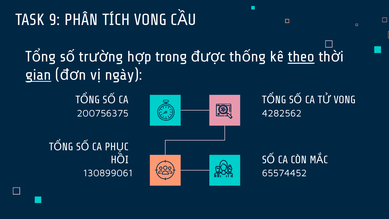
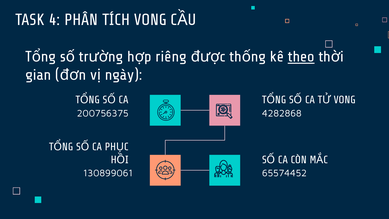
9: 9 -> 4 (54, 20)
trong: trong -> riêng (171, 57)
gian underline: present -> none (38, 75)
4282562: 4282562 -> 4282868 (282, 113)
